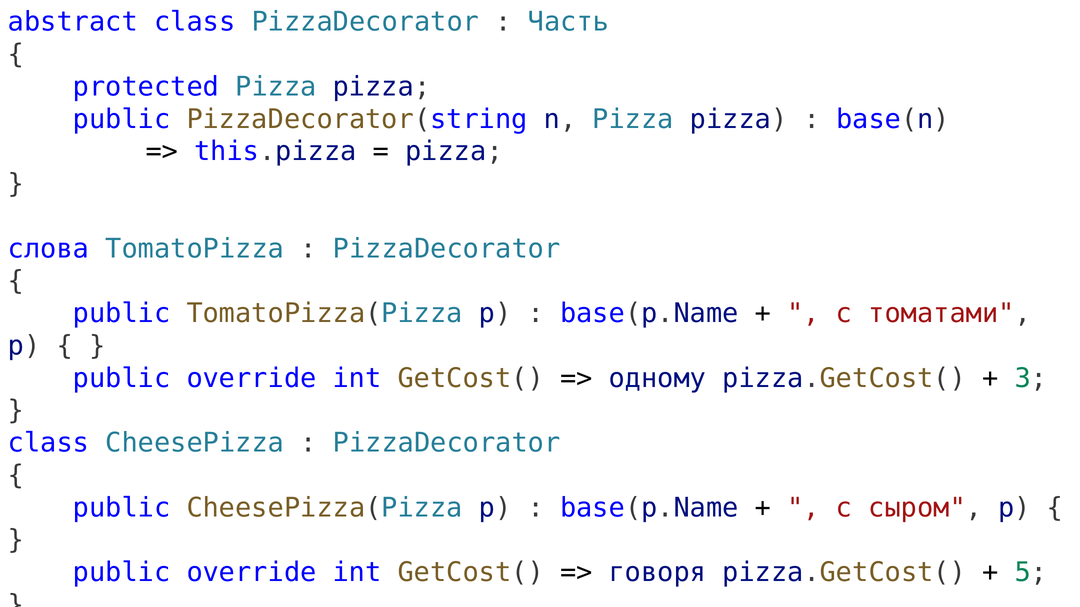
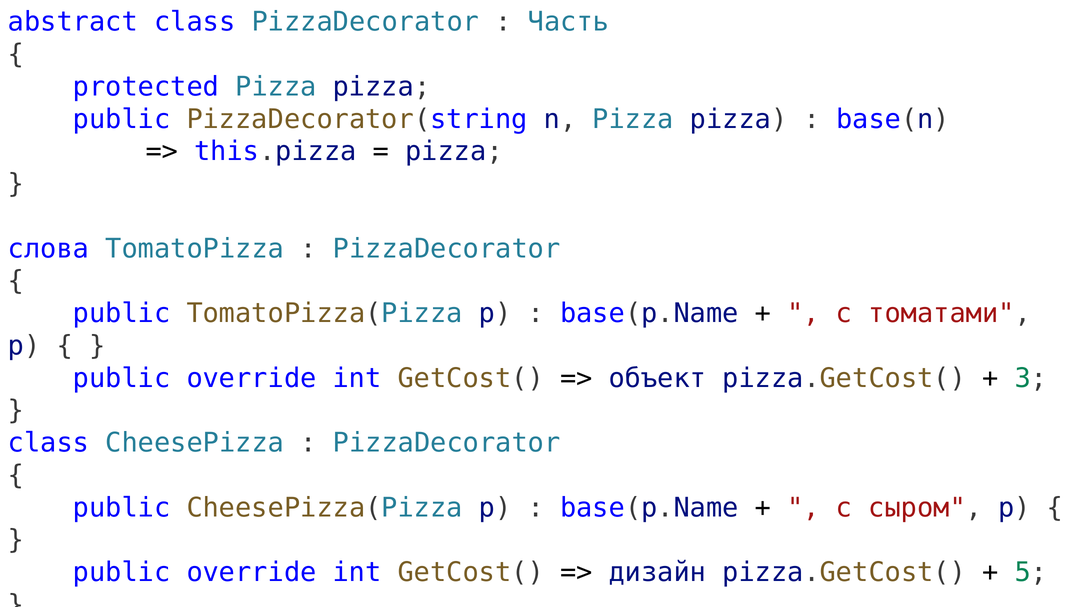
одному: одному -> объект (657, 378)
говоря: говоря -> дизайн (657, 573)
